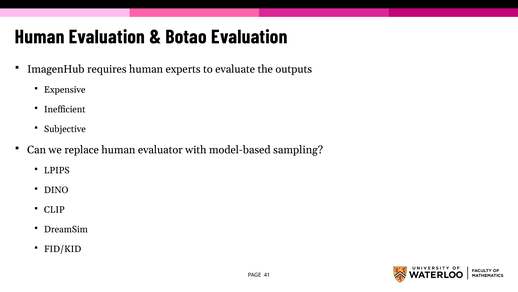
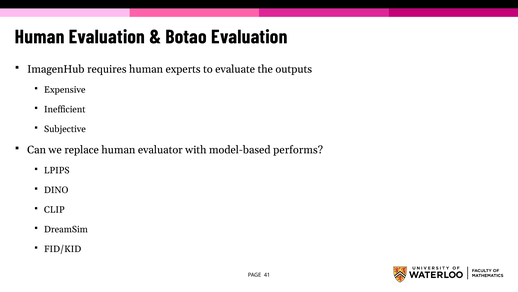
sampling: sampling -> performs (298, 150)
